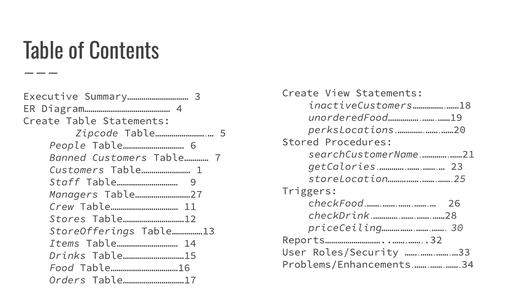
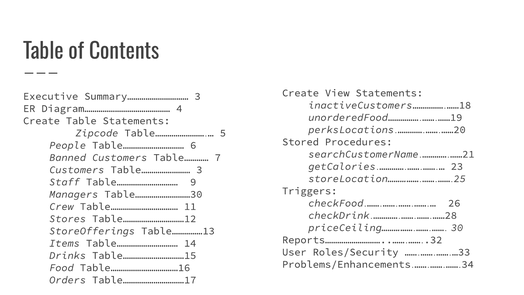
Table…………………… 1: 1 -> 3 (199, 170)
Table………………………27: Table………………………27 -> Table………………………30 (153, 194)
